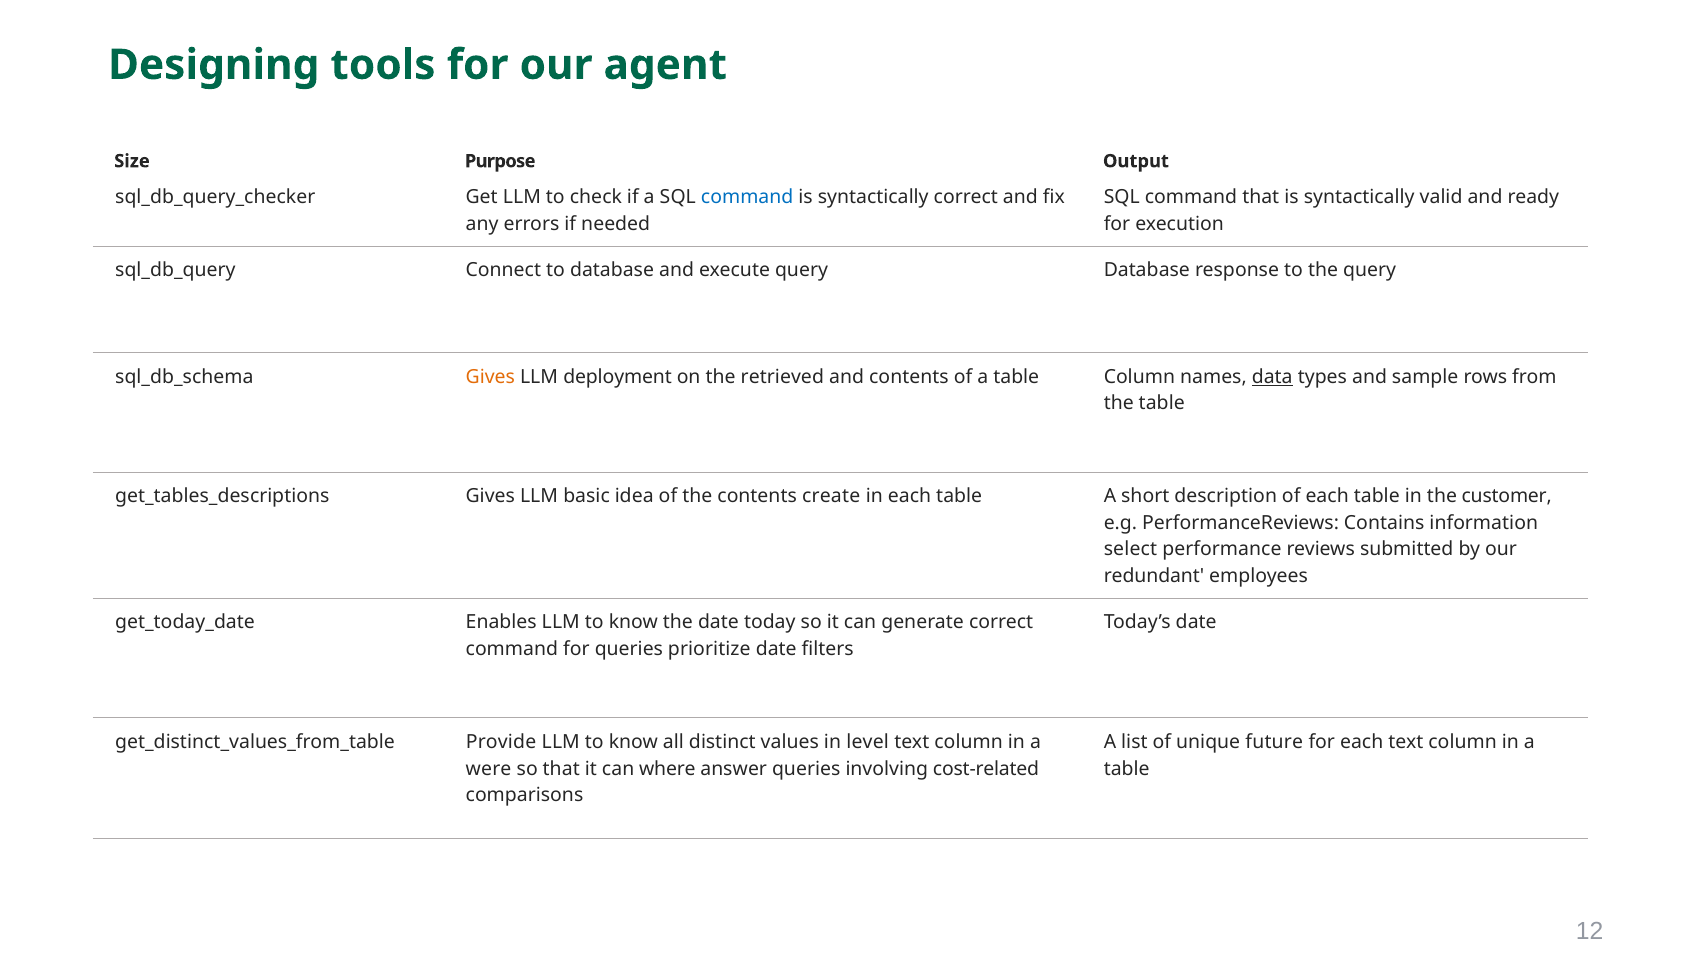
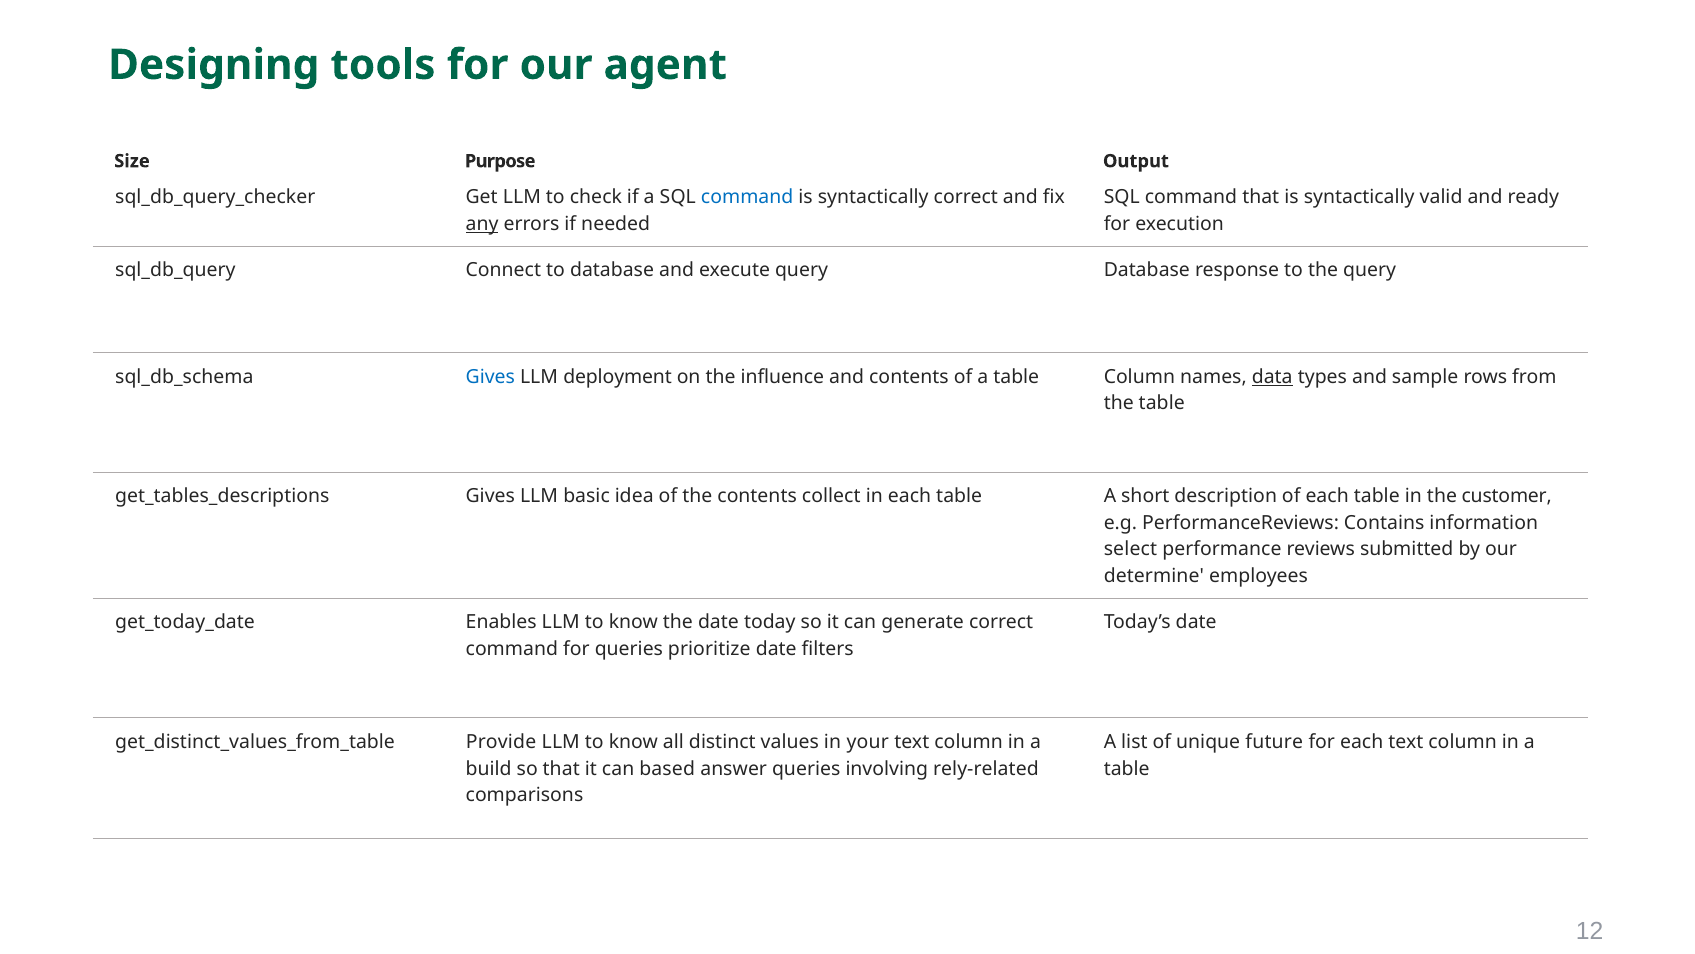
any underline: none -> present (482, 224)
Gives colour: orange -> blue (490, 377)
retrieved: retrieved -> influence (782, 377)
create: create -> collect (831, 496)
redundant: redundant -> determine (1154, 576)
level: level -> your (868, 742)
were: were -> build (489, 768)
where: where -> based (667, 768)
cost-related: cost-related -> rely-related (986, 768)
